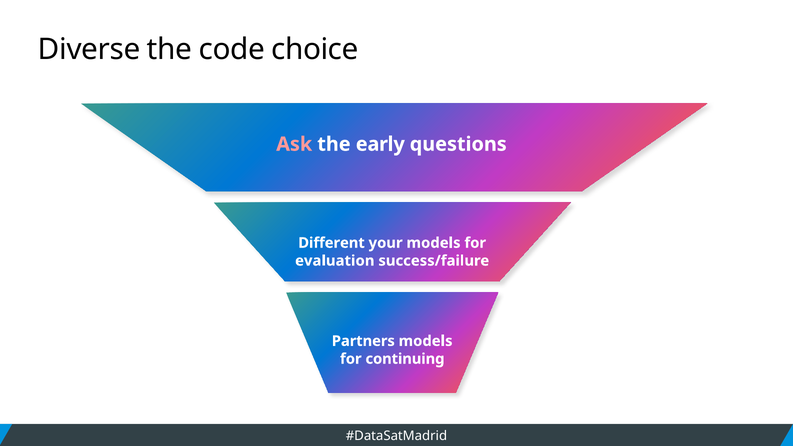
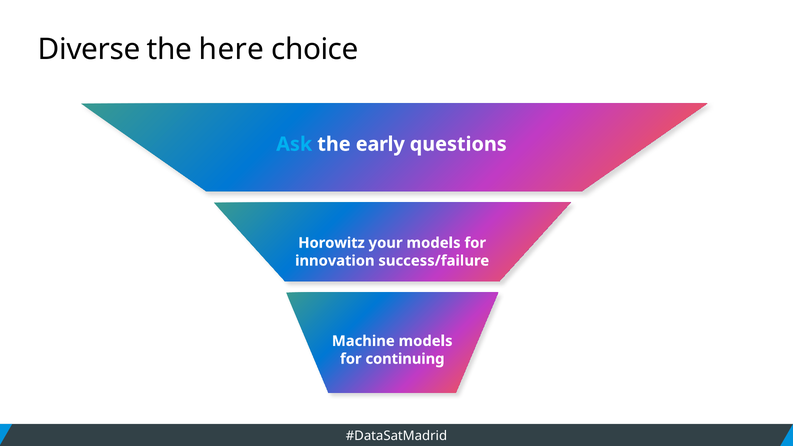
code: code -> here (232, 50)
Ask colour: pink -> light blue (294, 144)
Different: Different -> Horowitz (332, 243)
evaluation: evaluation -> innovation (335, 261)
Partners: Partners -> Machine (363, 341)
